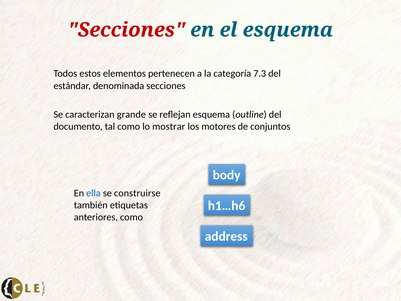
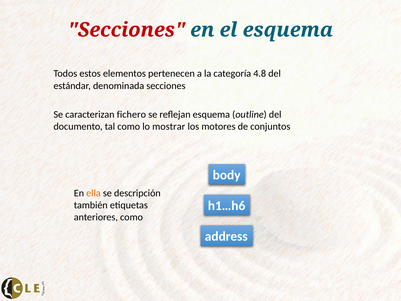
7.3: 7.3 -> 4.8 (260, 74)
grande: grande -> fichero (131, 114)
ella colour: blue -> orange (93, 193)
construirse: construirse -> descripción (137, 193)
